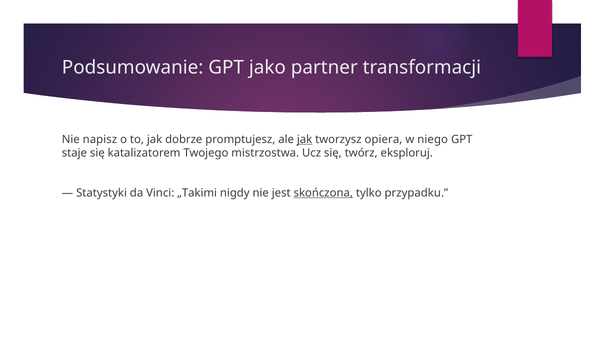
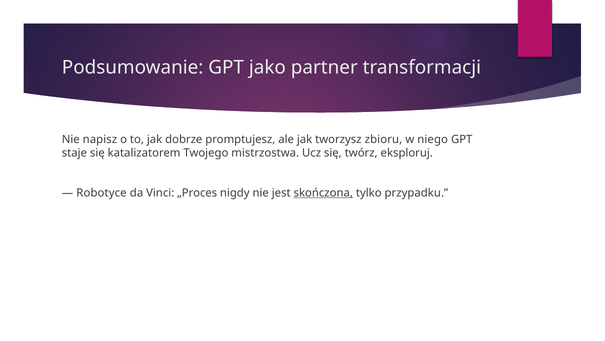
jak underline: present -> none (305, 139)
opiera: opiera -> zbioru (383, 139)
Statystyki: Statystyki -> Robotyce (102, 193)
„Takimi: „Takimi -> „Proces (197, 193)
